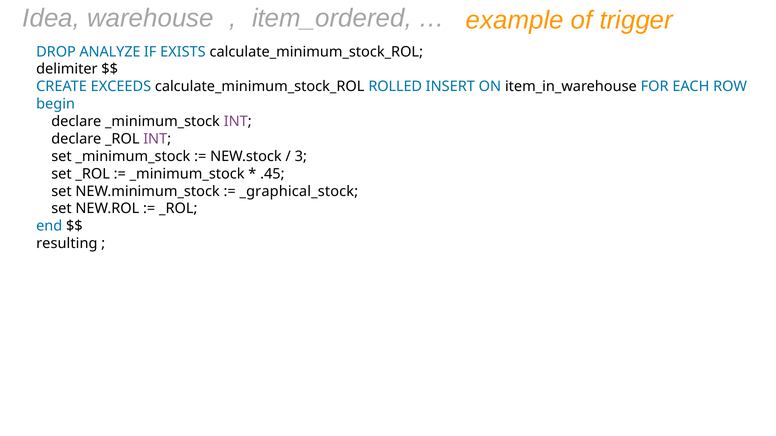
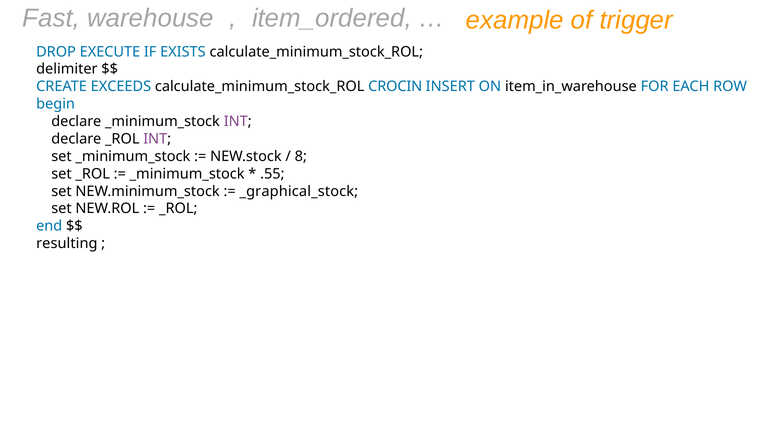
Idea: Idea -> Fast (51, 18)
ANALYZE: ANALYZE -> EXECUTE (110, 52)
ROLLED: ROLLED -> CROCIN (395, 87)
3: 3 -> 8 (301, 157)
.45: .45 -> .55 (272, 174)
